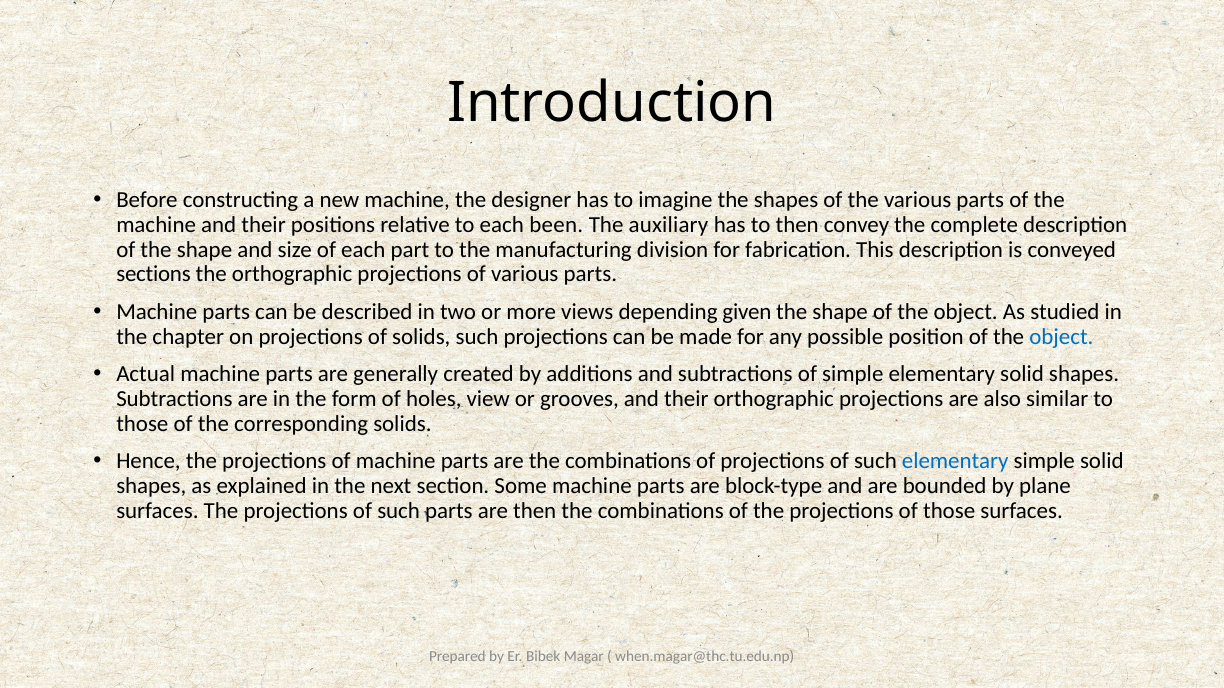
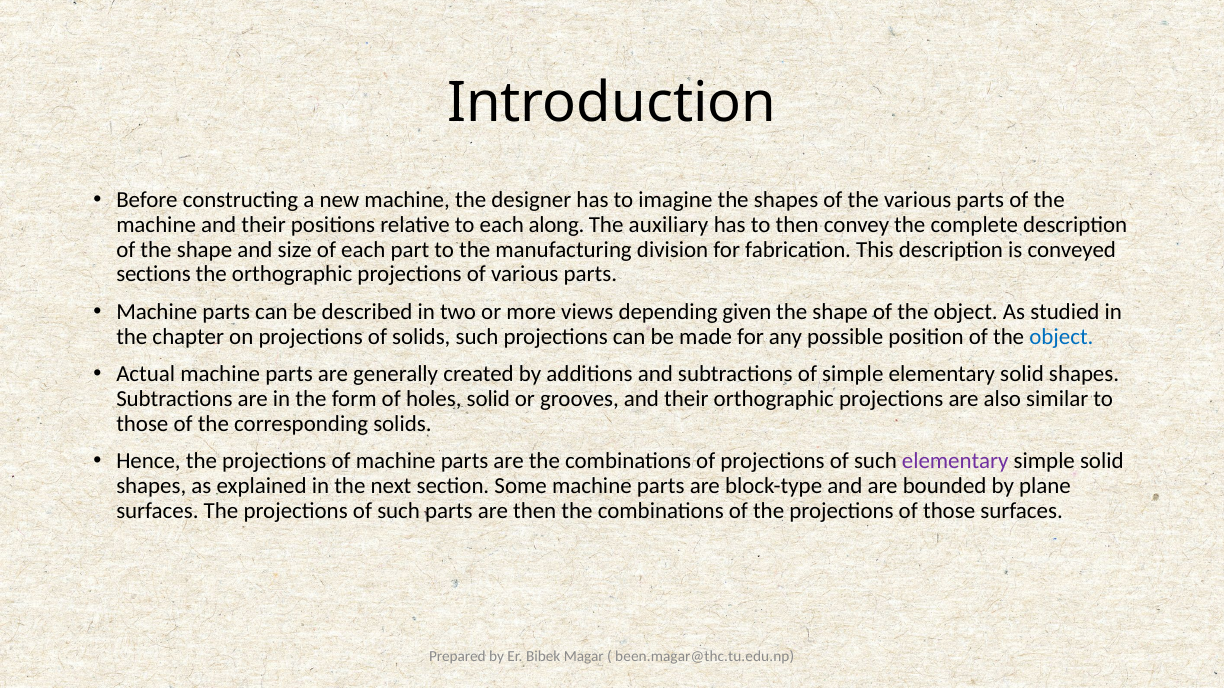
been: been -> along (557, 225)
holes view: view -> solid (488, 399)
elementary colour: blue -> purple (955, 462)
when.magar@thc.tu.edu.np: when.magar@thc.tu.edu.np -> been.magar@thc.tu.edu.np (705, 657)
